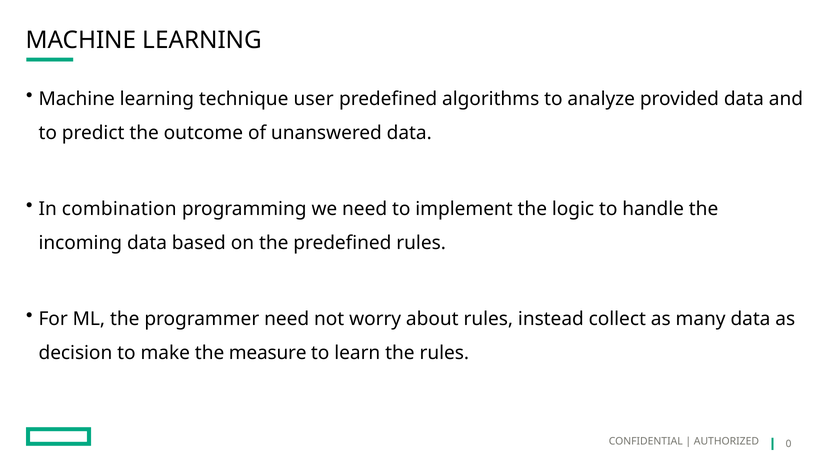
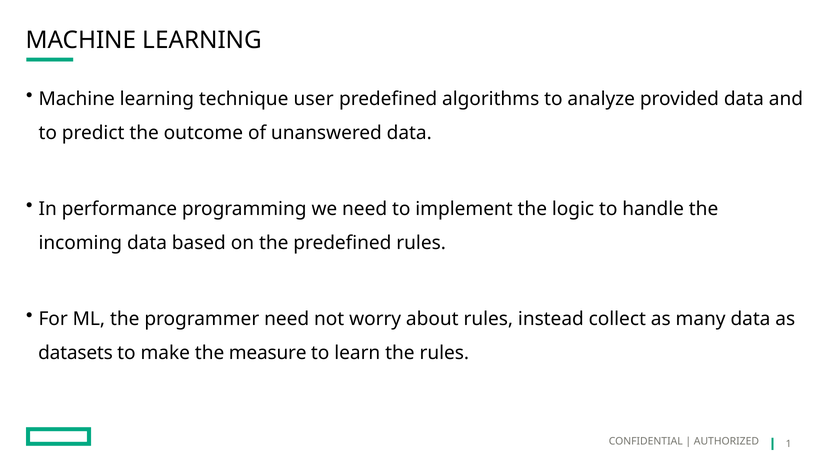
combination: combination -> performance (119, 209)
decision: decision -> datasets (76, 353)
0: 0 -> 1 (789, 444)
